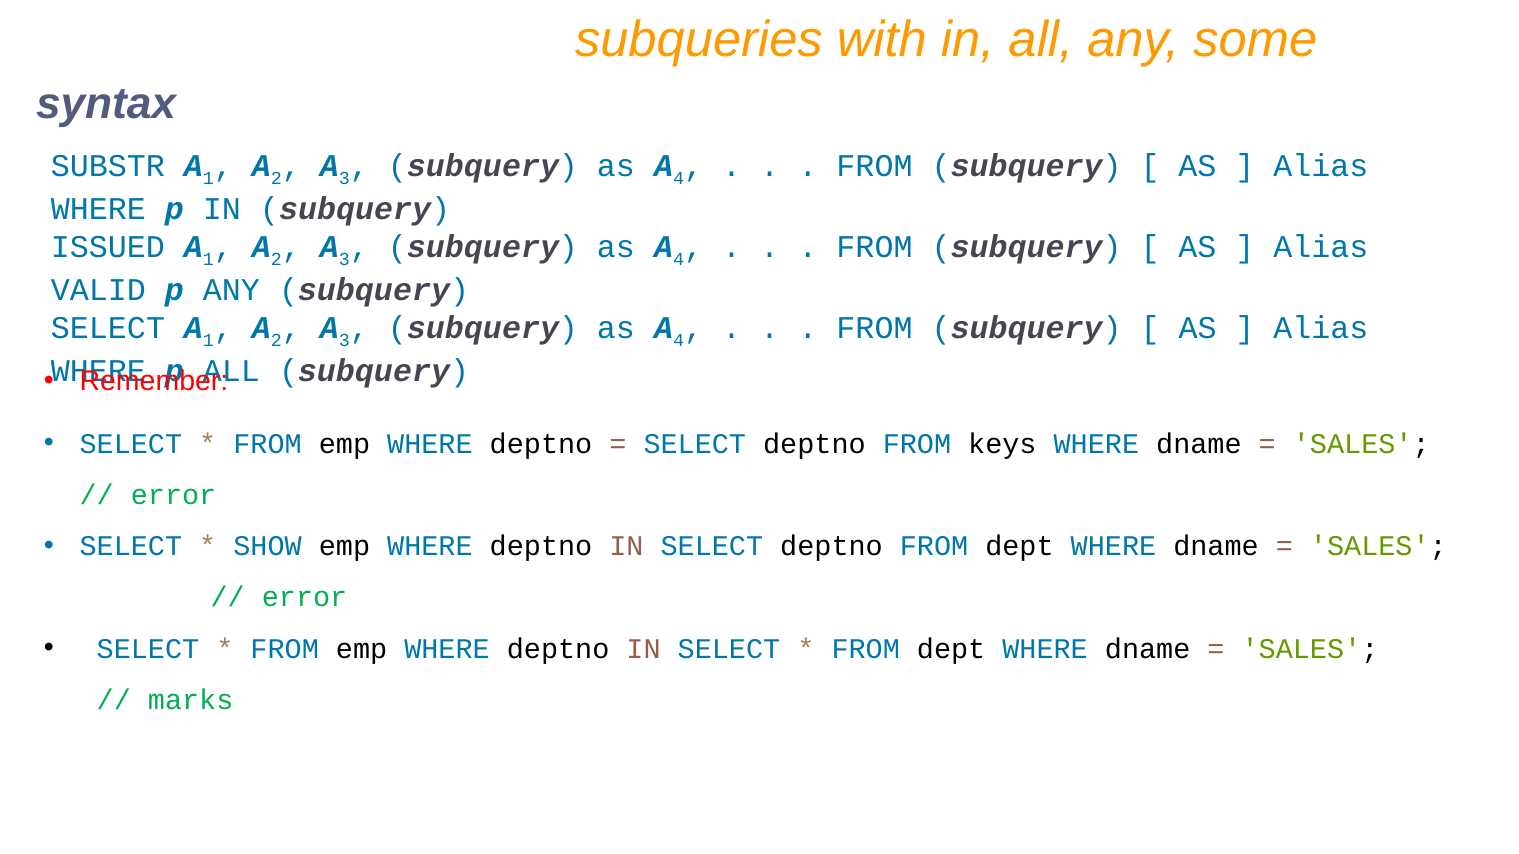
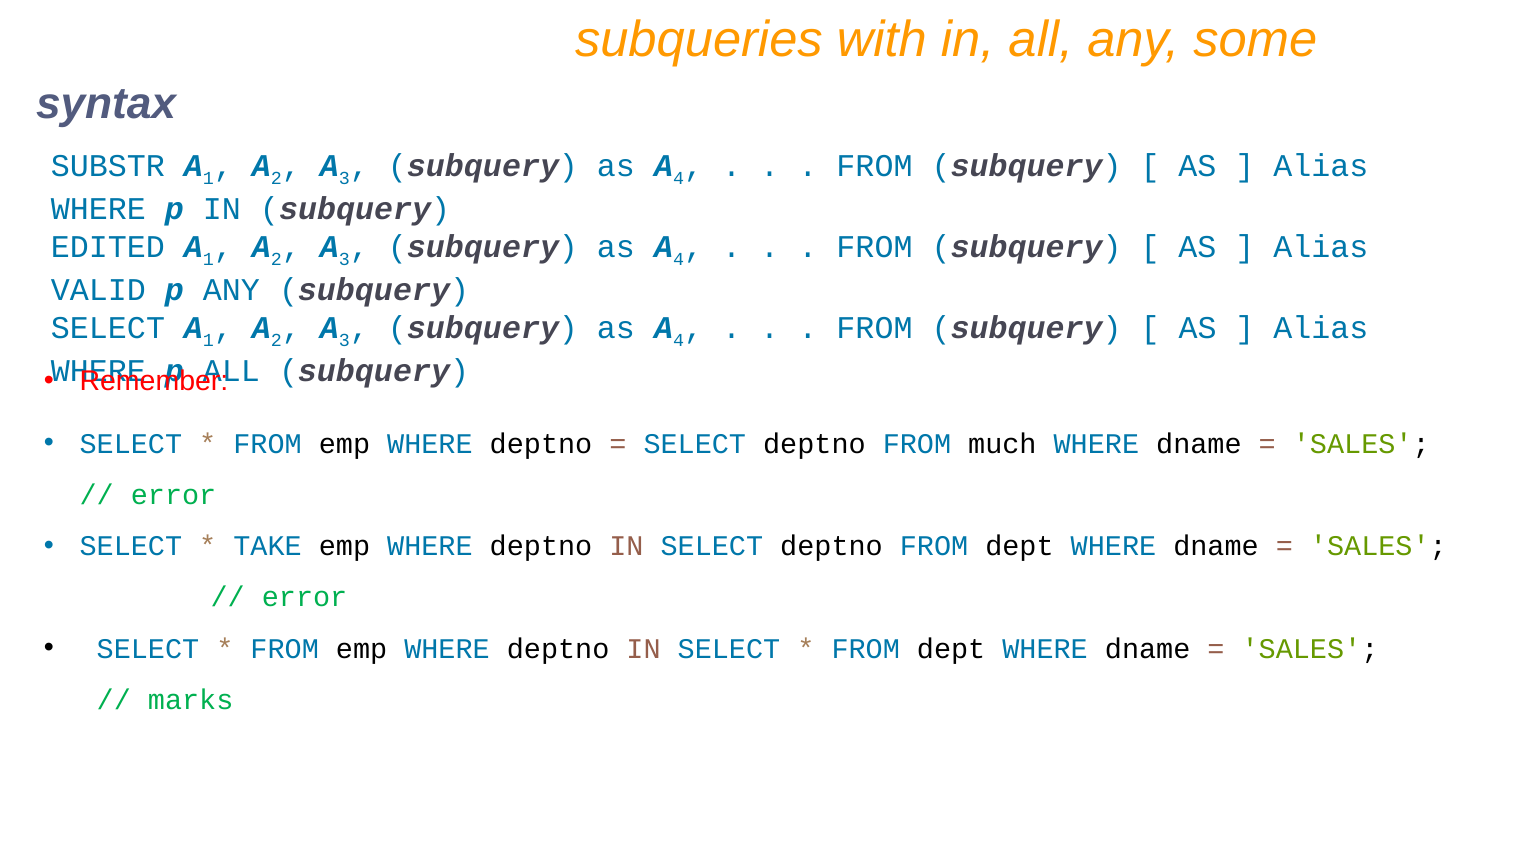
ISSUED: ISSUED -> EDITED (108, 247)
keys: keys -> much (1002, 444)
SHOW: SHOW -> TAKE (268, 546)
